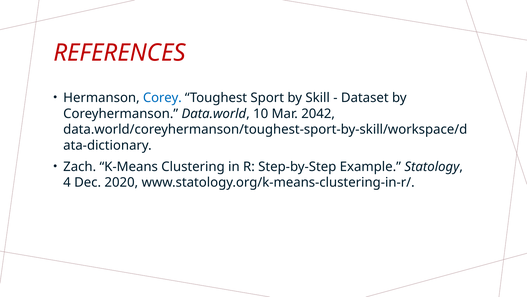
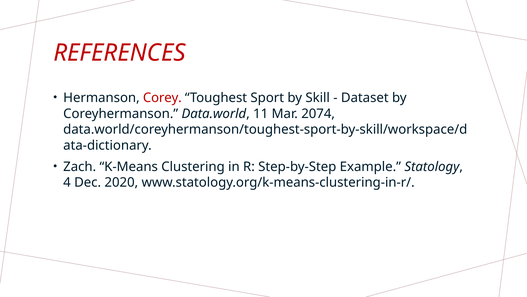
Corey colour: blue -> red (162, 98)
10: 10 -> 11 (261, 113)
2042: 2042 -> 2074 (318, 113)
